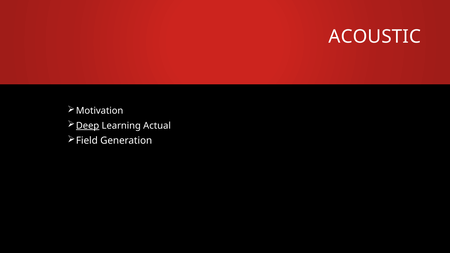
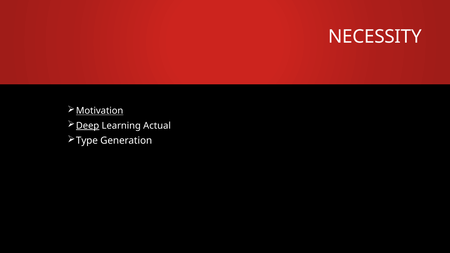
ACOUSTIC: ACOUSTIC -> NECESSITY (375, 37)
Motivation underline: none -> present (100, 111)
Field: Field -> Type (87, 141)
